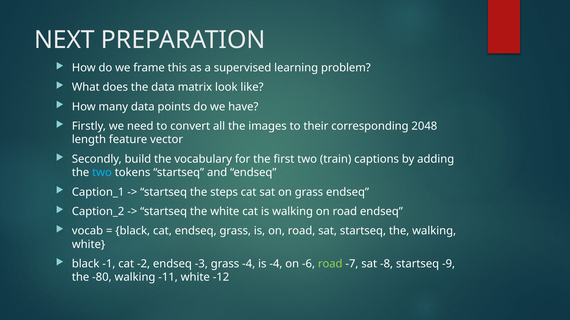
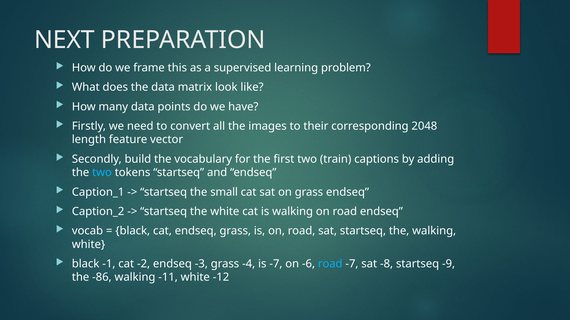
steps: steps -> small (224, 192)
is -4: -4 -> -7 (276, 264)
road colour: light green -> light blue (330, 264)
-80: -80 -> -86 (102, 278)
